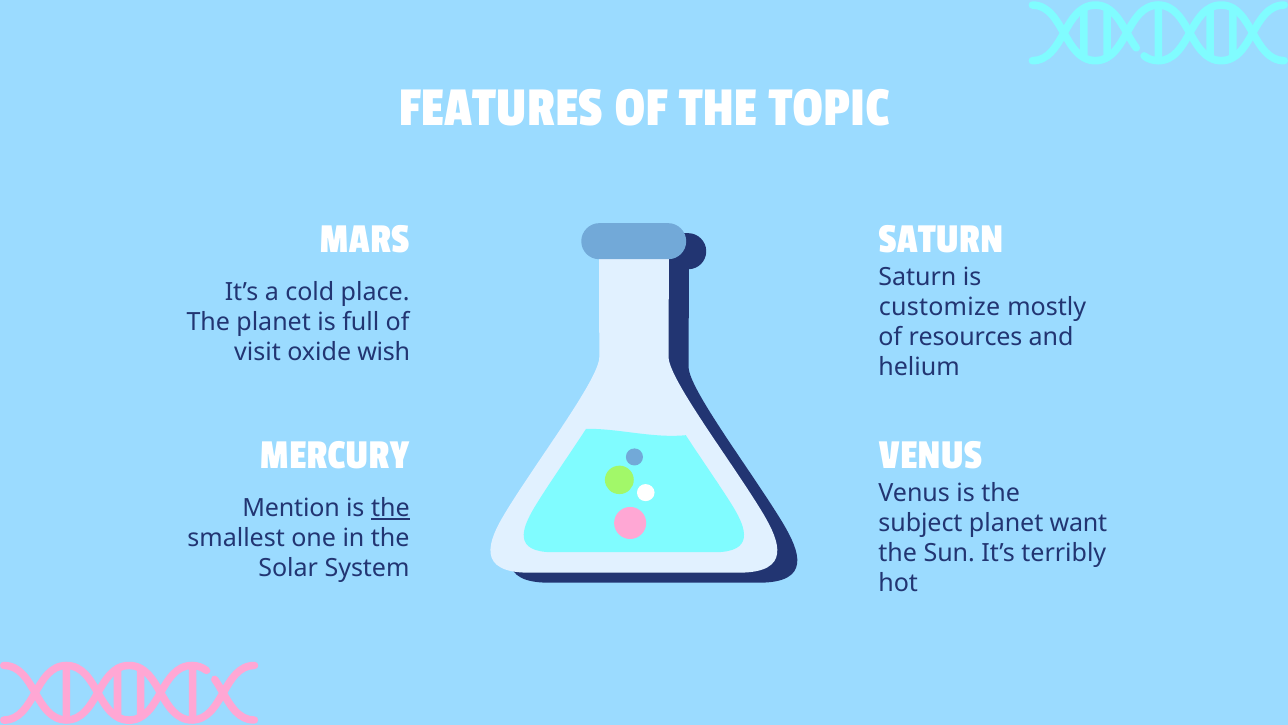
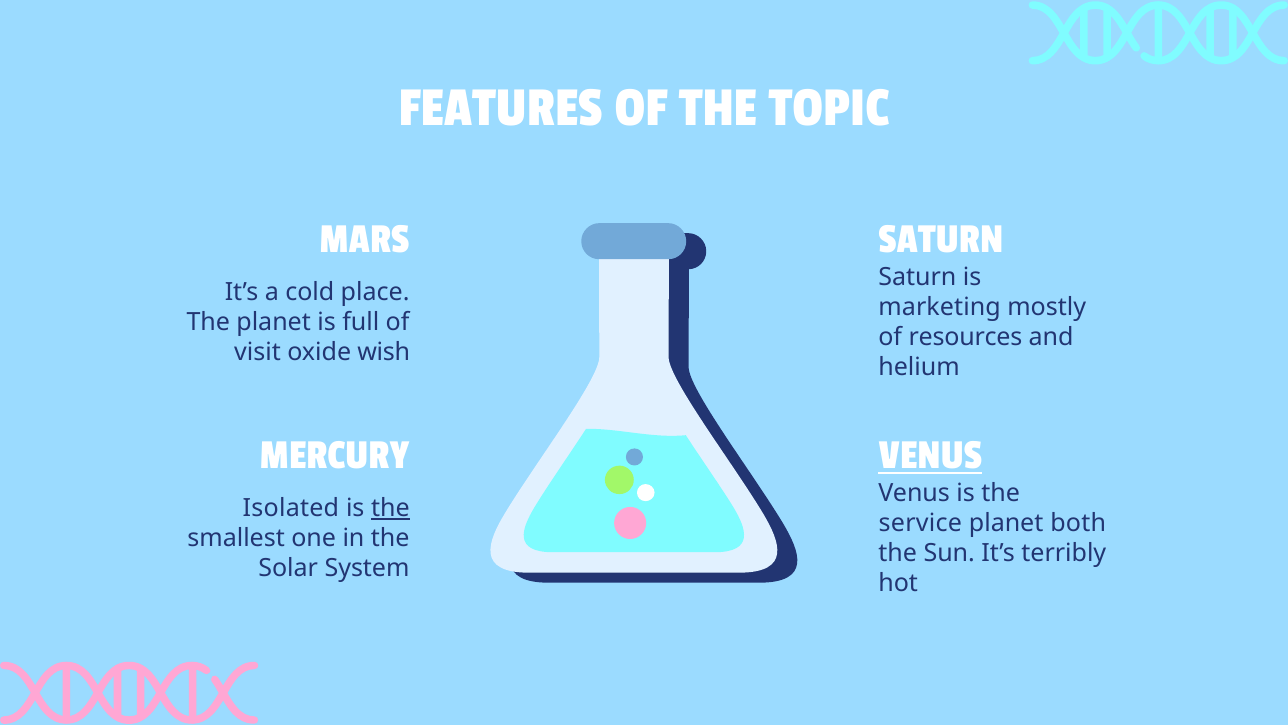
customize: customize -> marketing (940, 307)
VENUS underline: none -> present (930, 454)
Mention: Mention -> Isolated (291, 508)
subject: subject -> service (920, 523)
want: want -> both (1078, 523)
